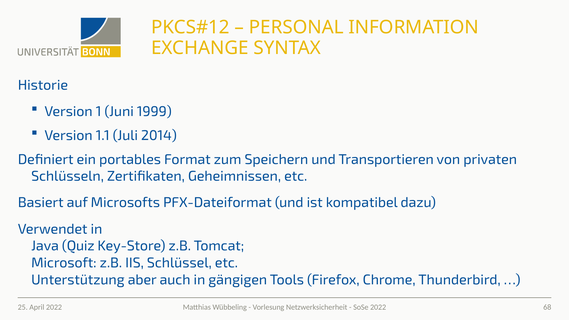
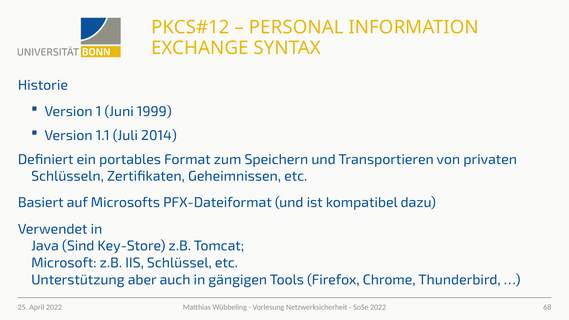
Quiz: Quiz -> Sind (78, 246)
